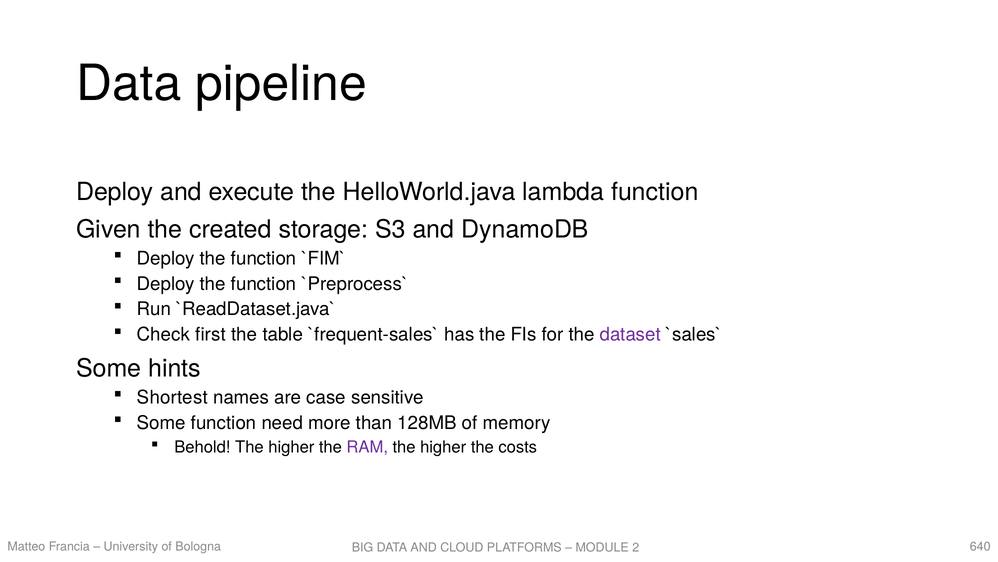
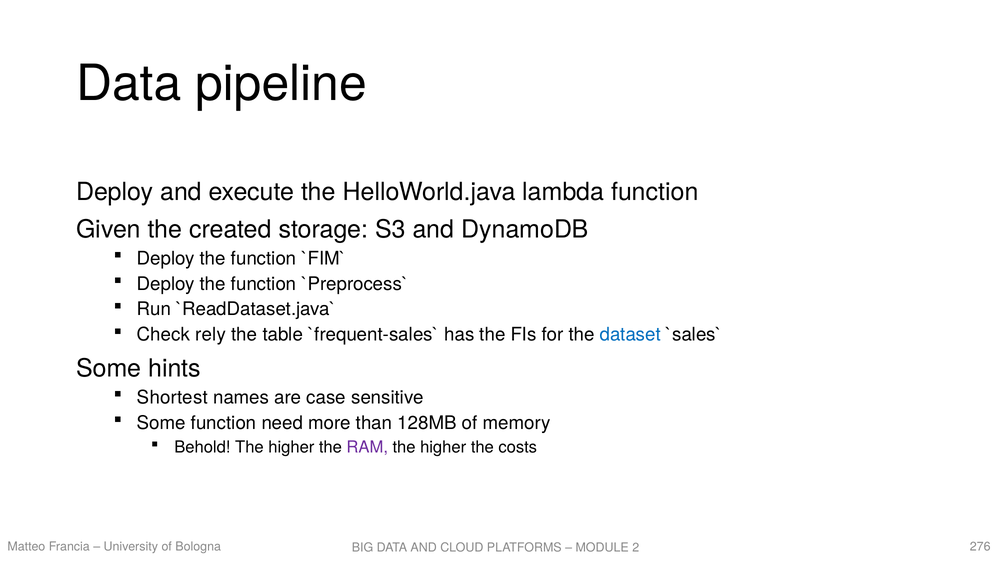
first: first -> rely (211, 334)
dataset colour: purple -> blue (630, 334)
640: 640 -> 276 (980, 546)
